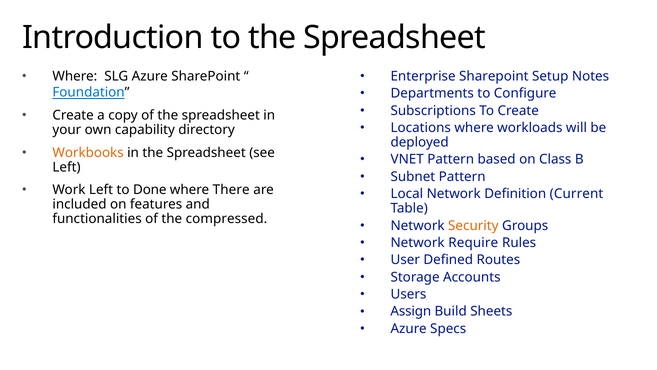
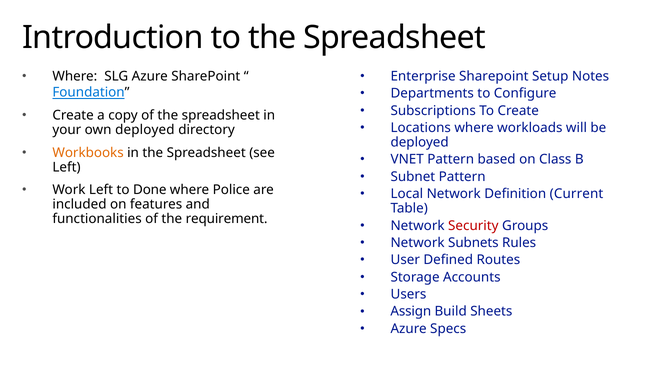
own capability: capability -> deployed (145, 130)
There: There -> Police (231, 190)
compressed: compressed -> requirement (227, 219)
Security colour: orange -> red (473, 225)
Require: Require -> Subnets (473, 242)
